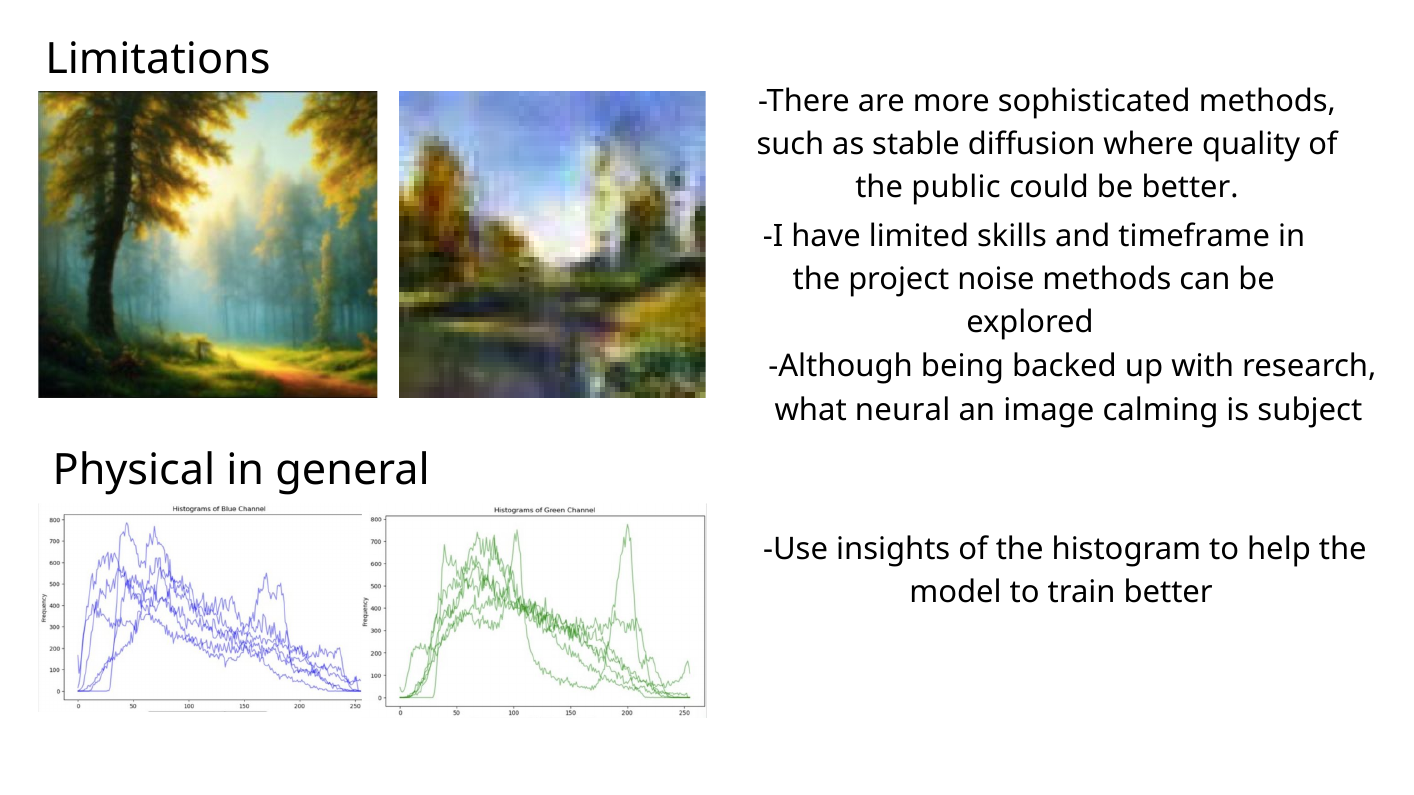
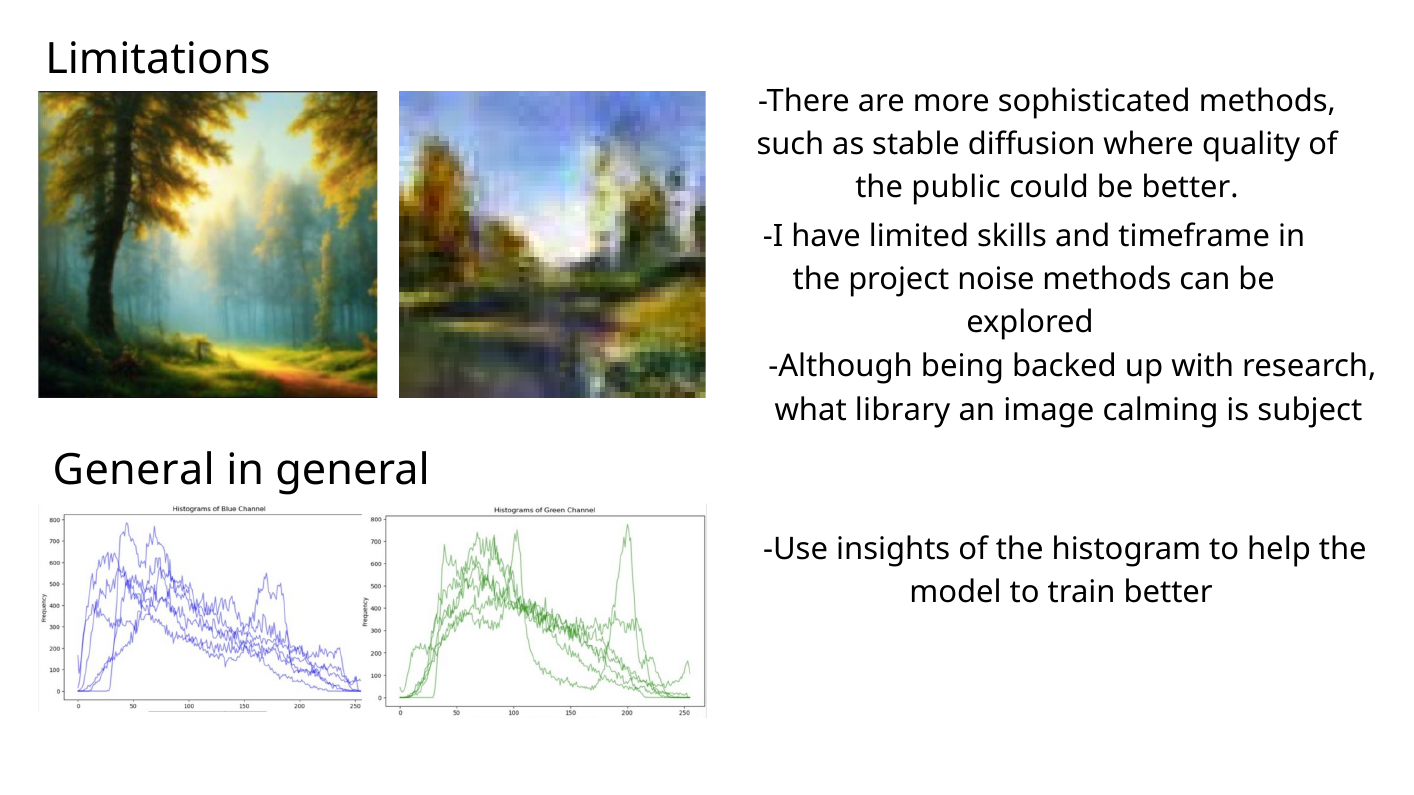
neural: neural -> library (903, 410)
Physical: Physical -> General (134, 470)
